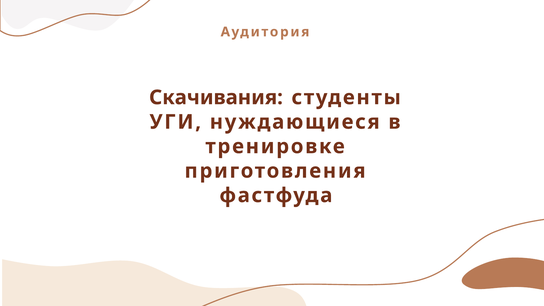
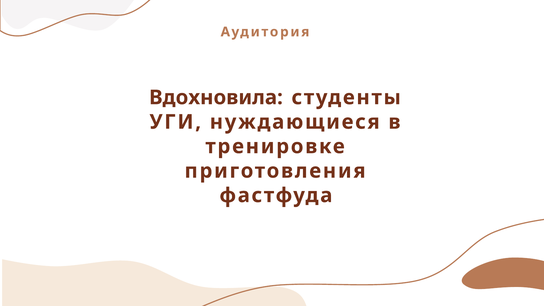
Скачивания: Скачивания -> Вдохновила (216, 97)
